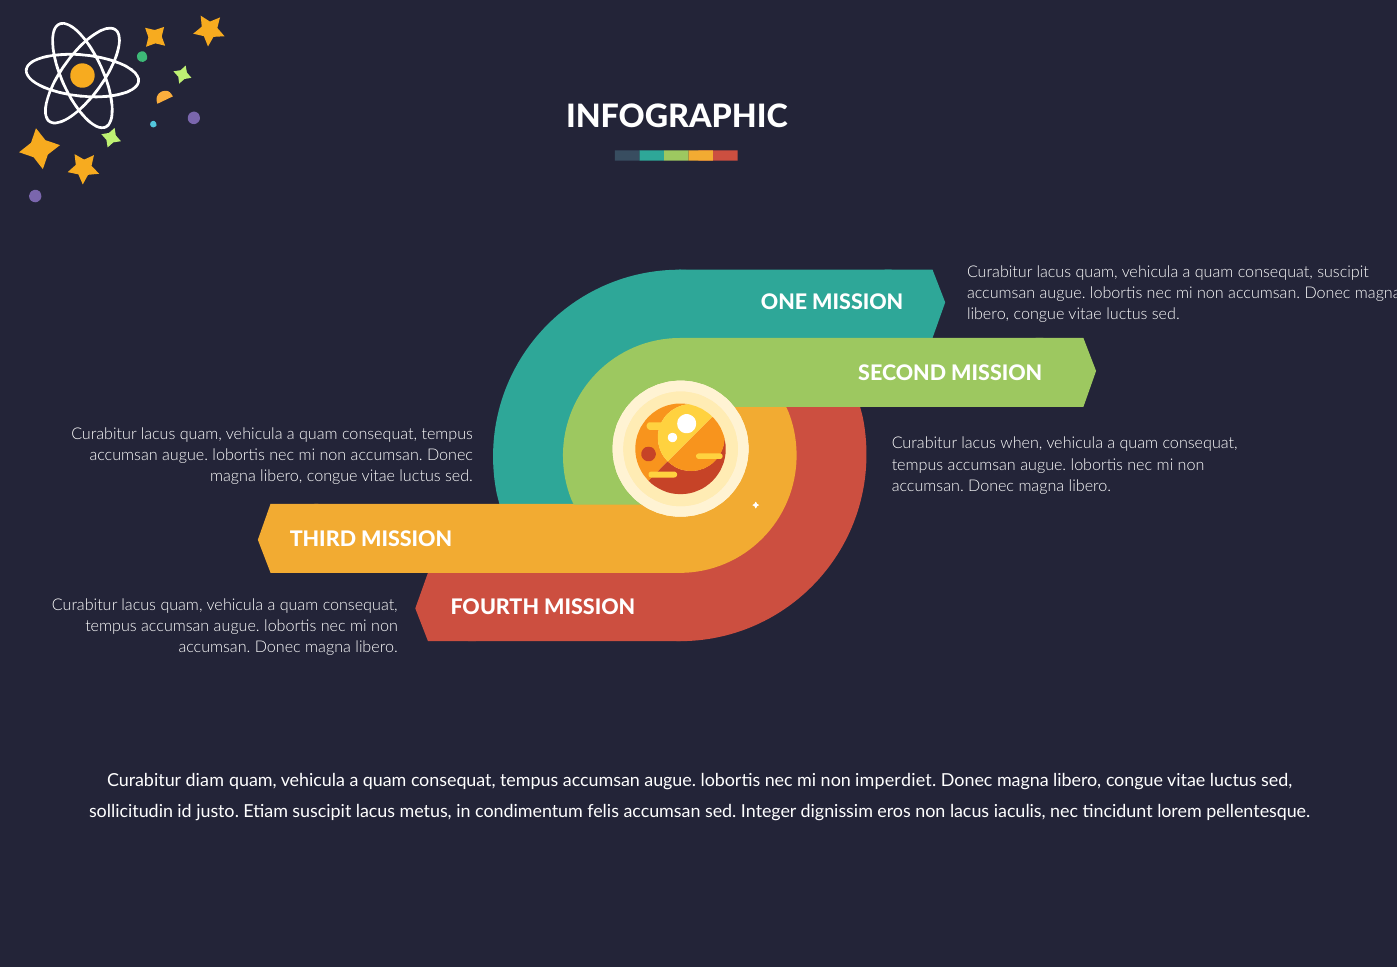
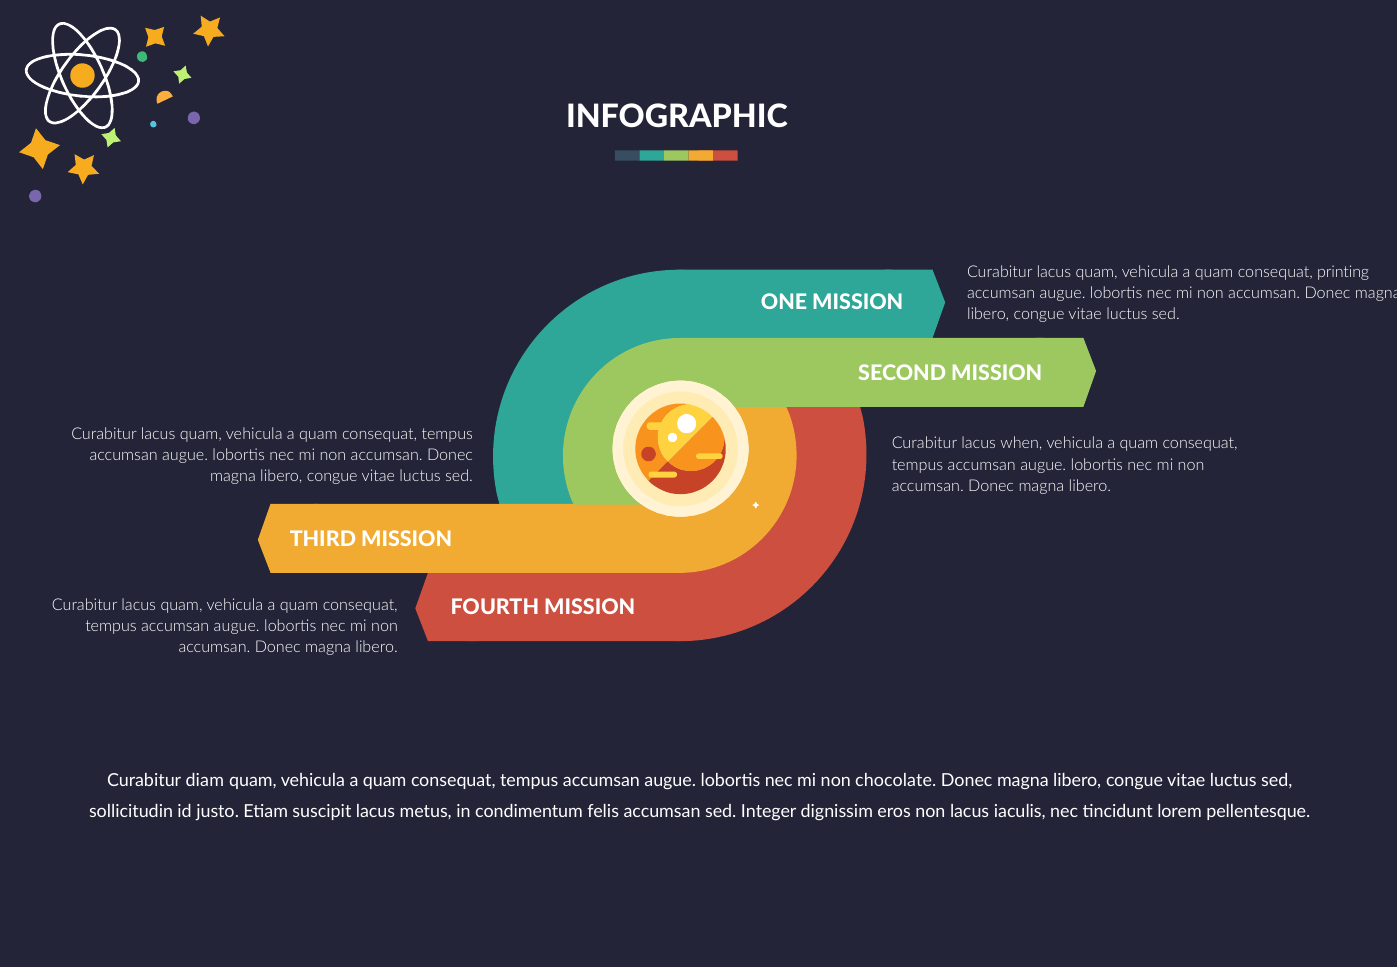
consequat suscipit: suscipit -> printing (1343, 272)
imperdiet: imperdiet -> chocolate (896, 781)
